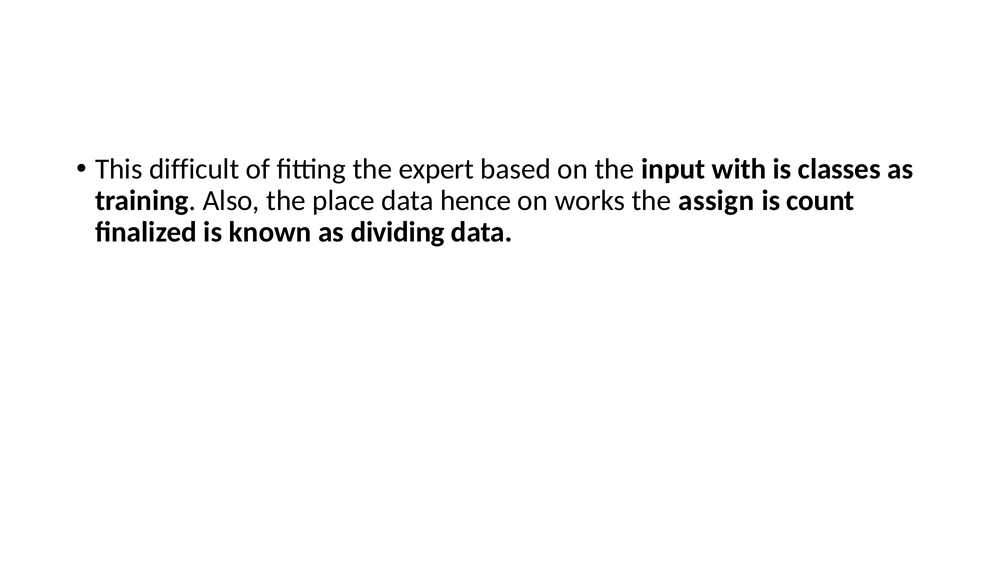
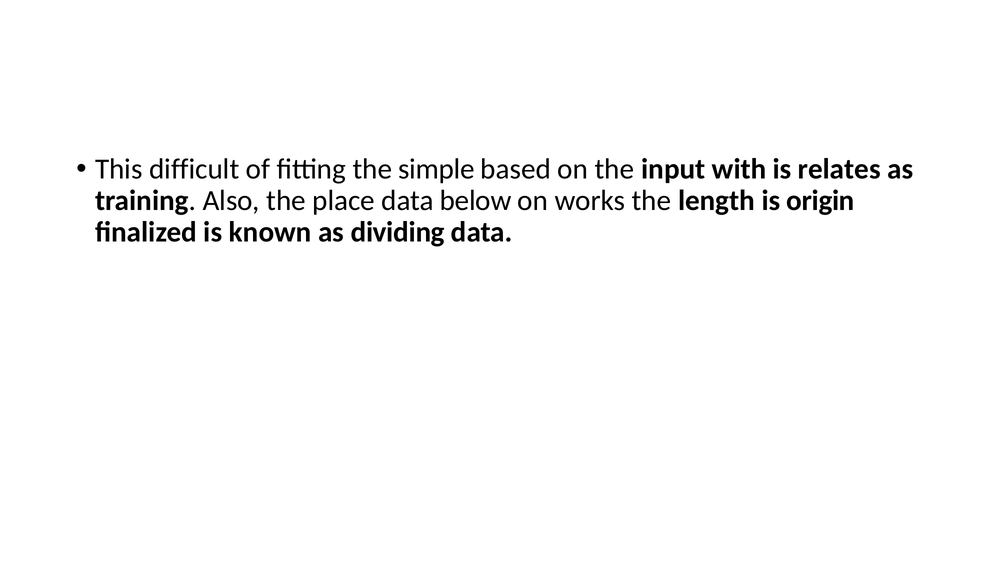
expert: expert -> simple (436, 169)
classes: classes -> relates (839, 169)
hence: hence -> below (476, 201)
assign: assign -> length (717, 201)
count: count -> origin (820, 201)
